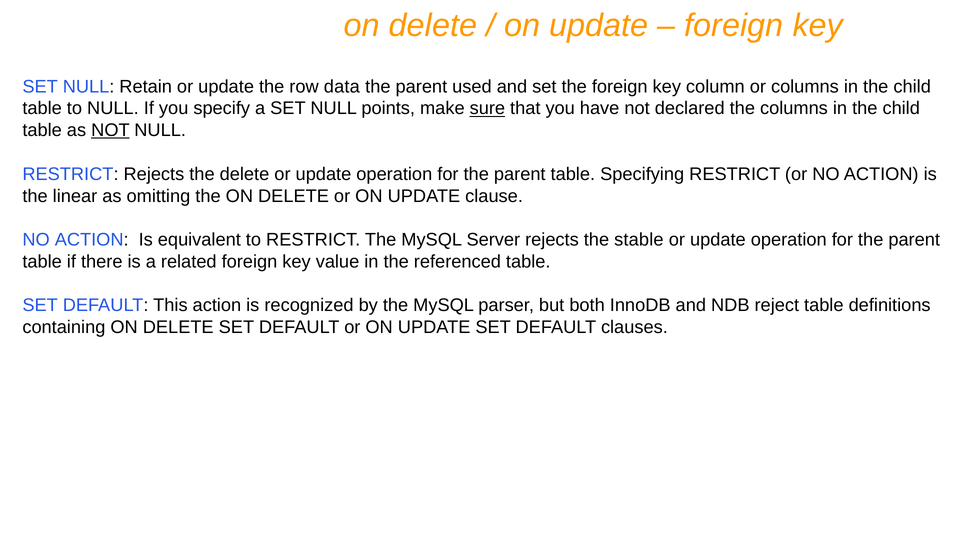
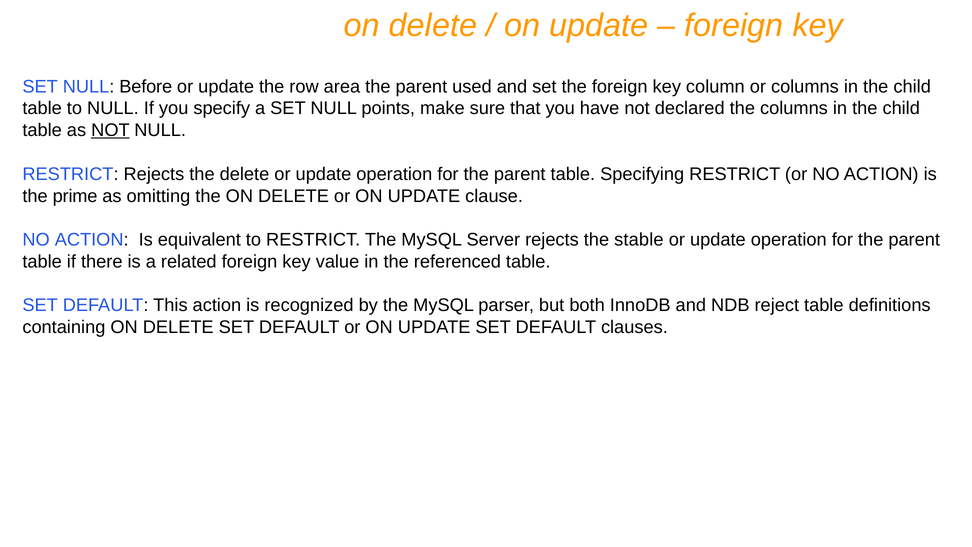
Retain: Retain -> Before (146, 87)
data: data -> area (342, 87)
sure underline: present -> none (487, 108)
linear: linear -> prime (75, 196)
